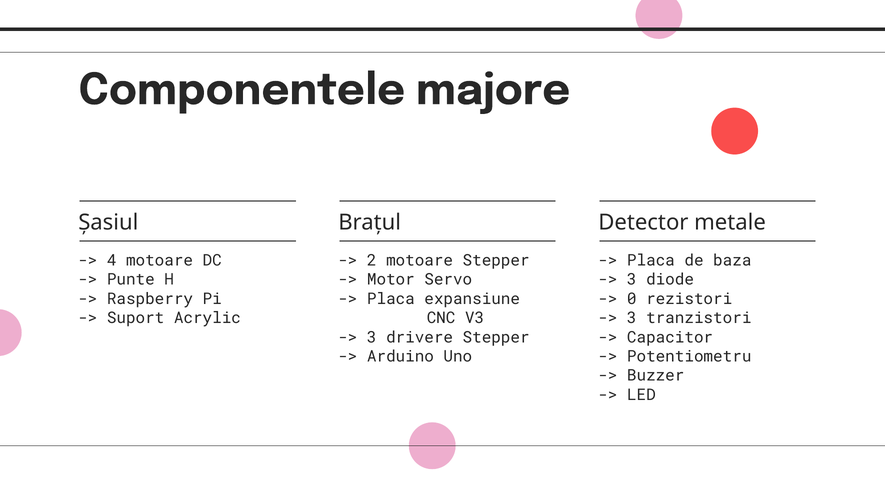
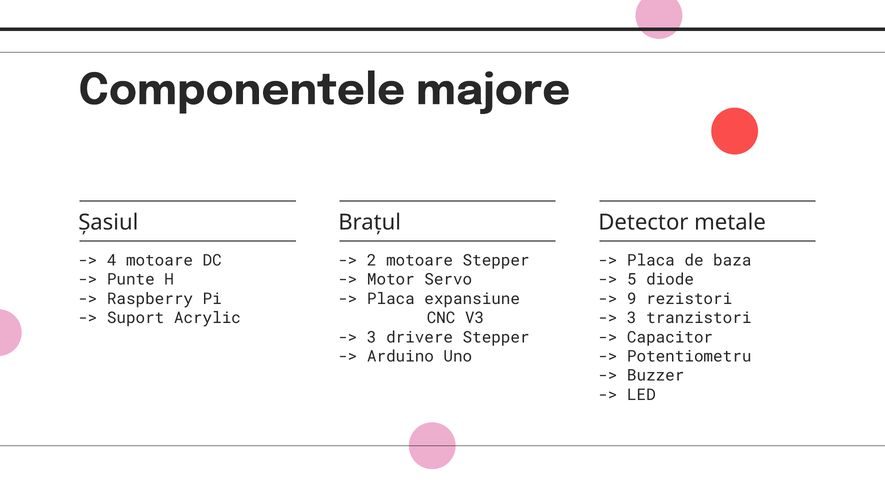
3: 3 -> 5 (632, 280)
0: 0 -> 9 (632, 299)
